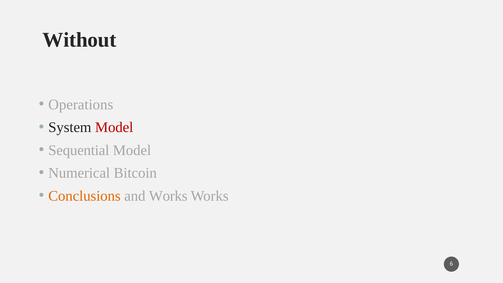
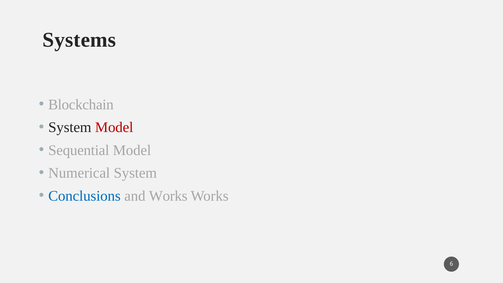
Without: Without -> Systems (79, 40)
Operations: Operations -> Blockchain (81, 105)
Numerical Bitcoin: Bitcoin -> System (135, 173)
Conclusions colour: orange -> blue (84, 196)
